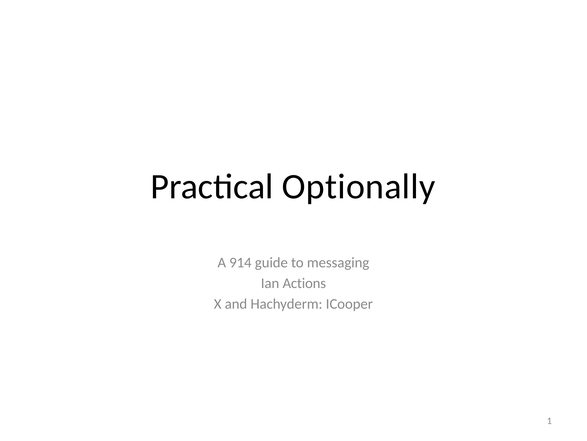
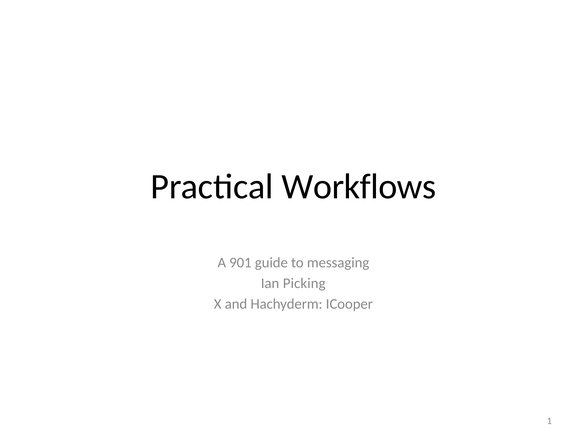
Optionally: Optionally -> Workflows (359, 186)
914: 914 -> 901 (240, 262)
Actions: Actions -> Picking (304, 283)
